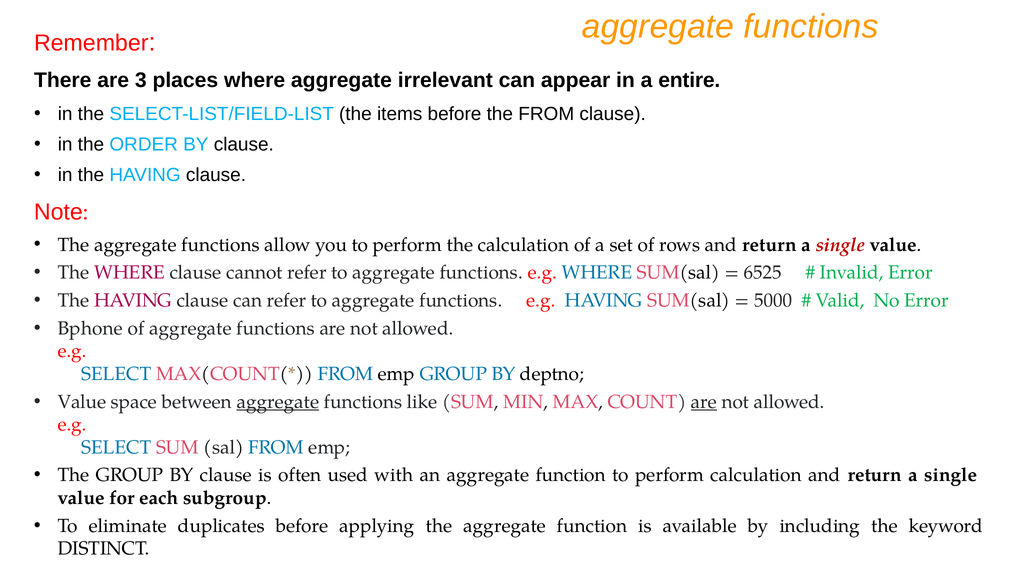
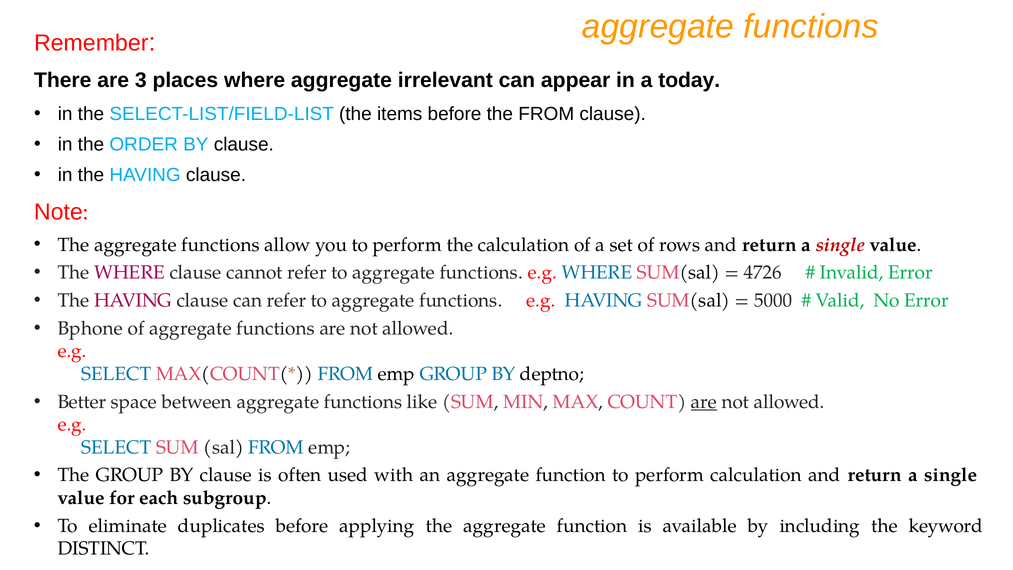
entire: entire -> today (689, 80)
6525: 6525 -> 4726 (763, 273)
Value: Value -> Better (82, 402)
aggregate underline: present -> none (278, 402)
